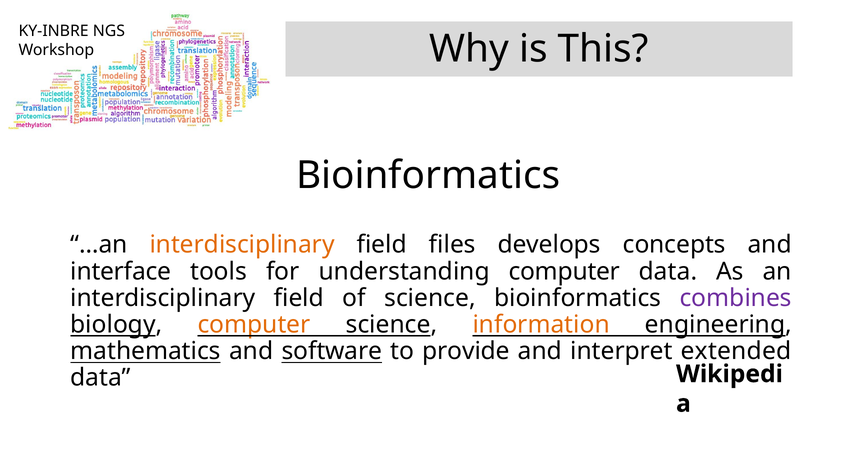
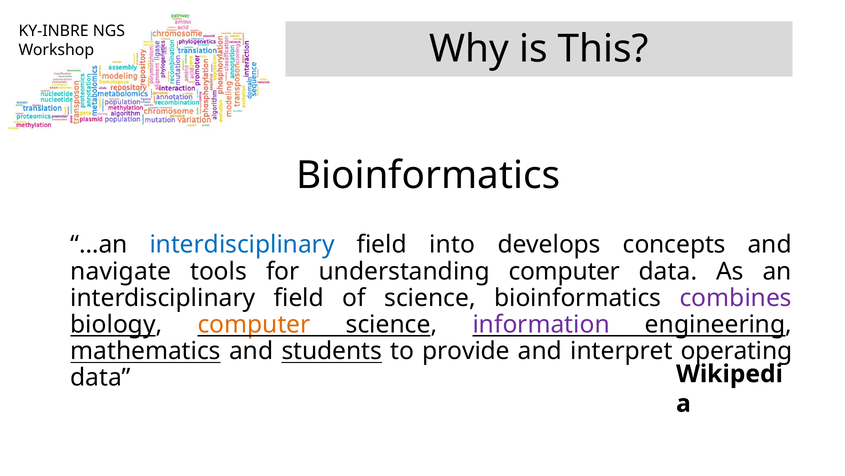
interdisciplinary colour: orange -> blue (242, 244)
files: files -> into (452, 244)
interface: interface -> navigate (121, 271)
information colour: orange -> purple (541, 324)
software: software -> students (332, 351)
extended: extended -> operating (736, 351)
